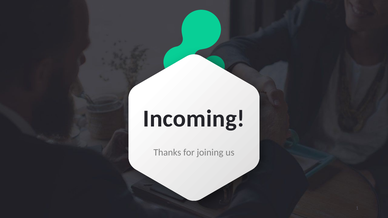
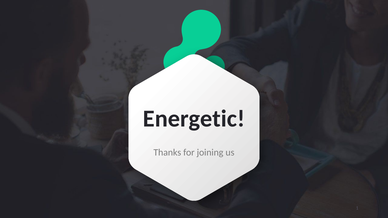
Incoming: Incoming -> Energetic (194, 119)
